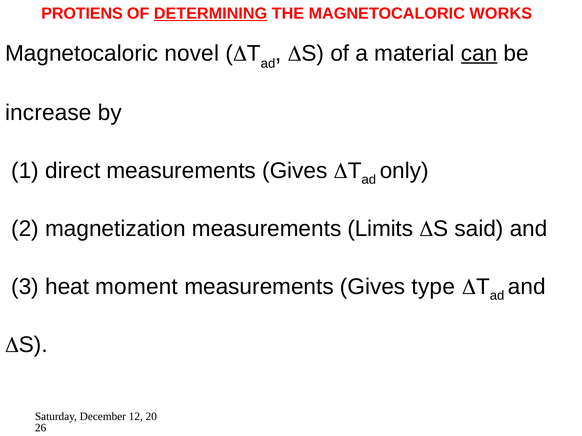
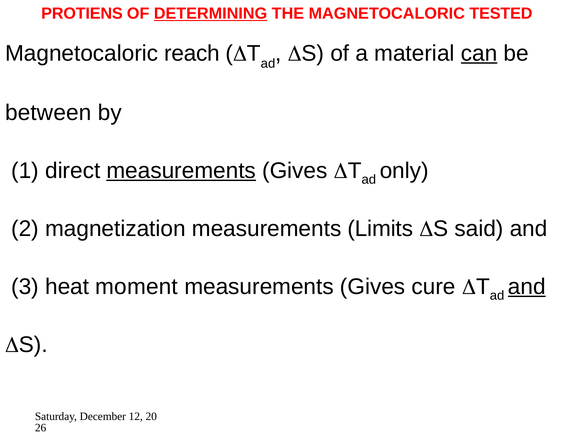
WORKS: WORKS -> TESTED (501, 13)
novel: novel -> reach (192, 53)
increase: increase -> between (48, 113)
measurements underline: none -> present (181, 171)
type: type -> cure (433, 287)
and underline: none -> present (527, 287)
